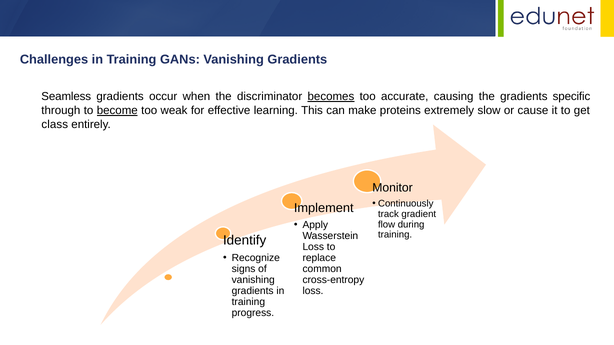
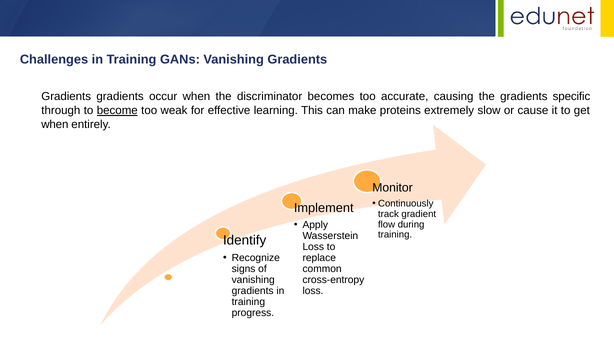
Seamless: Seamless -> Gradients (66, 97)
becomes underline: present -> none (331, 97)
class: class -> when (55, 125)
